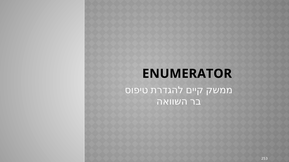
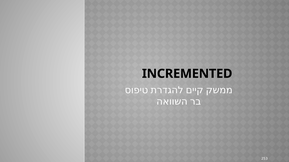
ENUMERATOR: ENUMERATOR -> INCREMENTED (187, 74)
